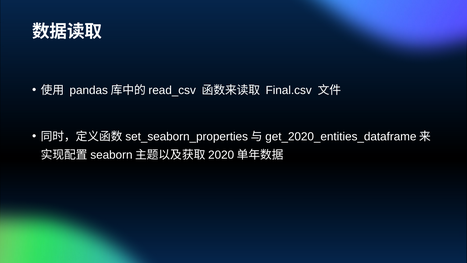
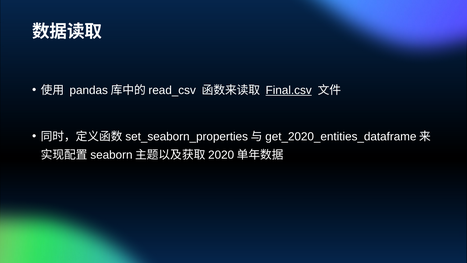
Final.csv underline: none -> present (289, 90)
